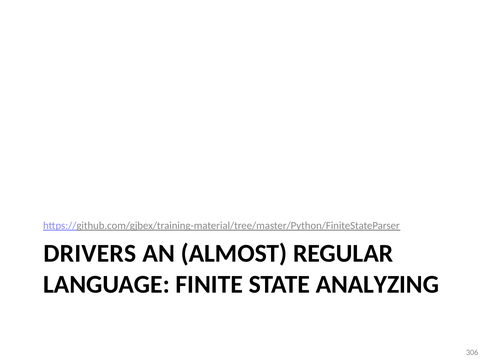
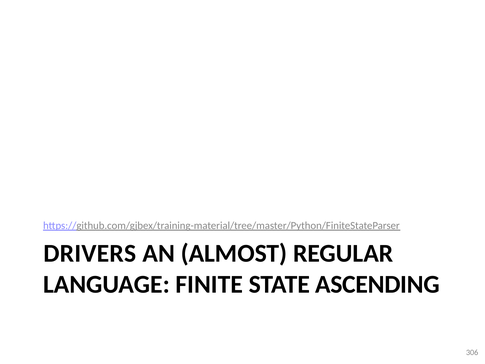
ANALYZING: ANALYZING -> ASCENDING (377, 284)
